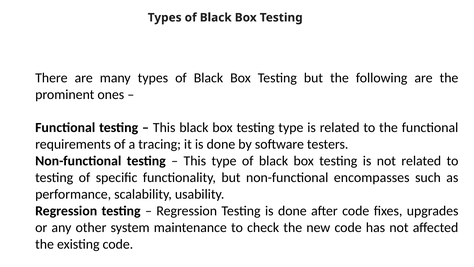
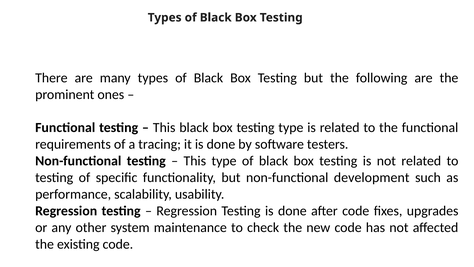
encompasses: encompasses -> development (372, 177)
